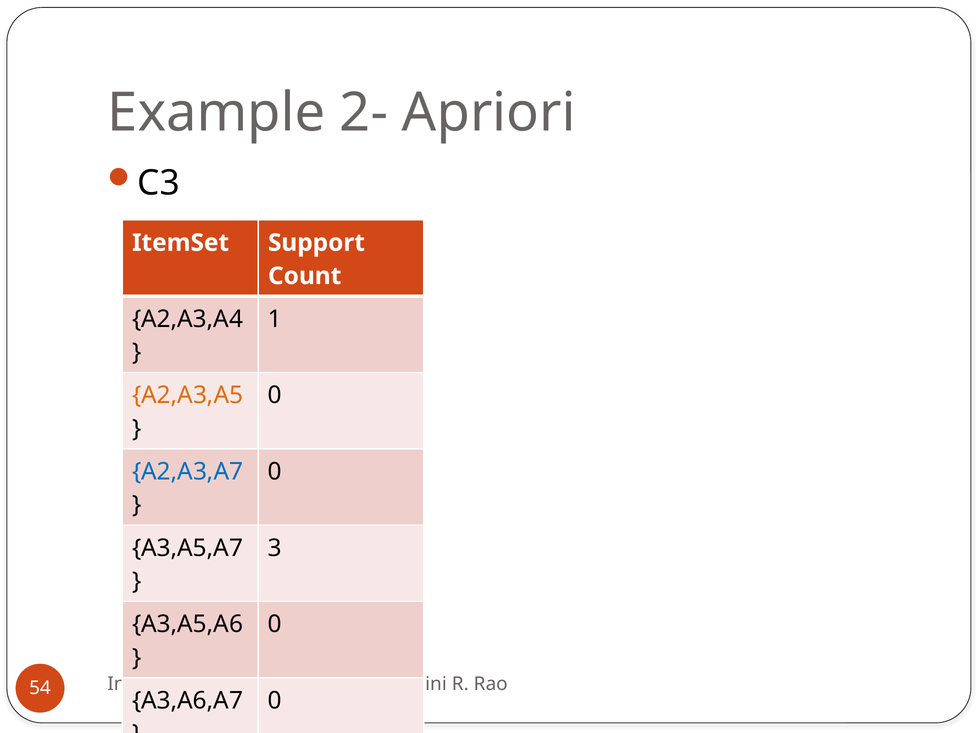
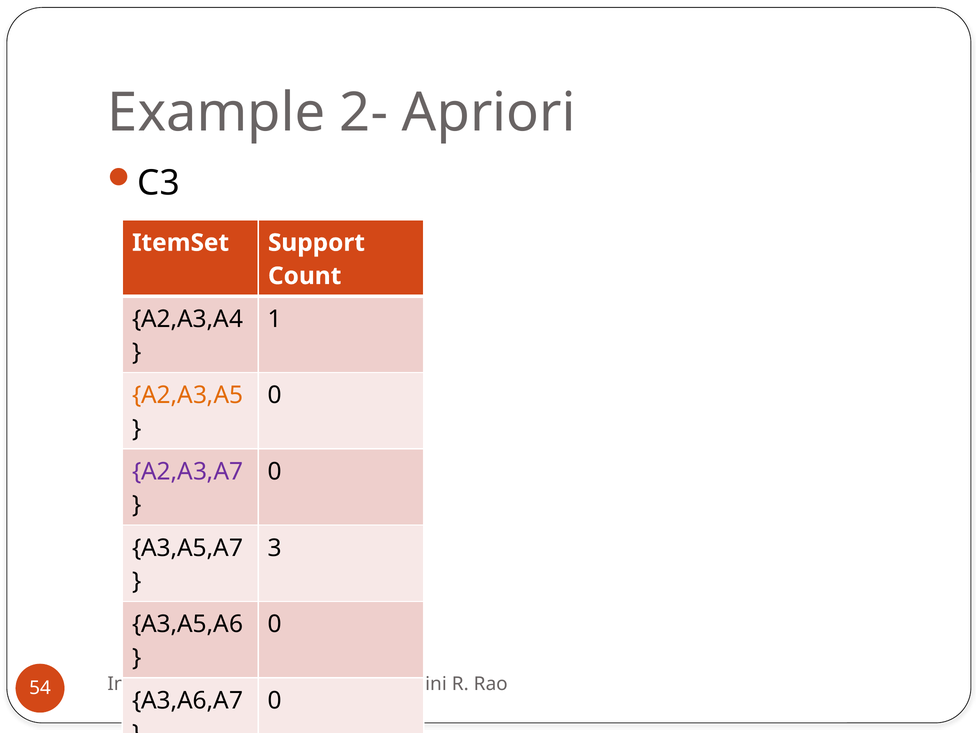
A2,A3,A7 colour: blue -> purple (188, 472)
